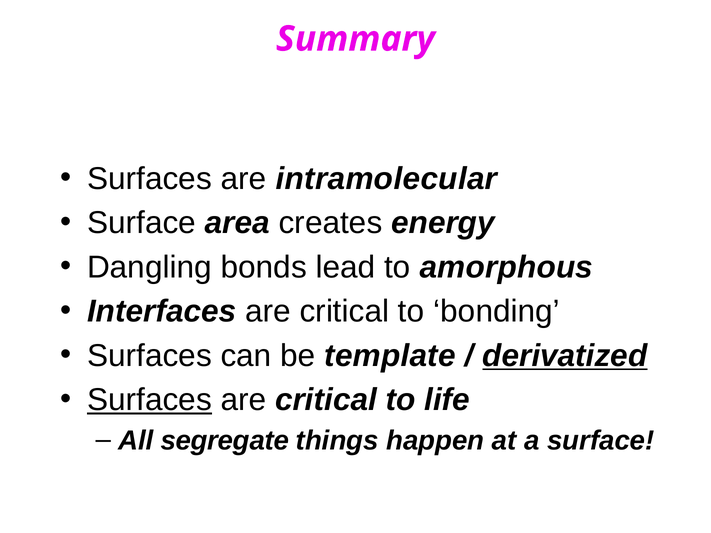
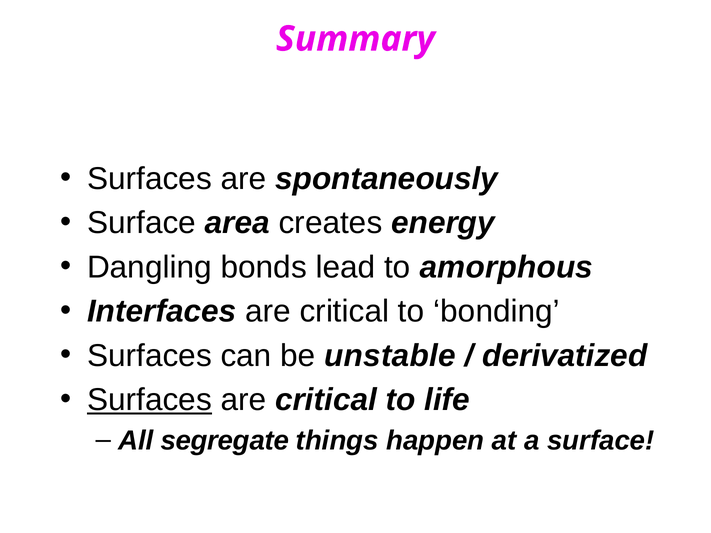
intramolecular: intramolecular -> spontaneously (387, 179)
template: template -> unstable (390, 356)
derivatized underline: present -> none (565, 356)
